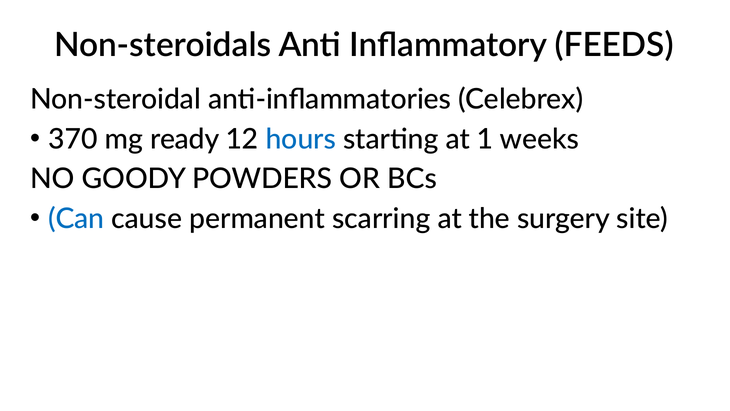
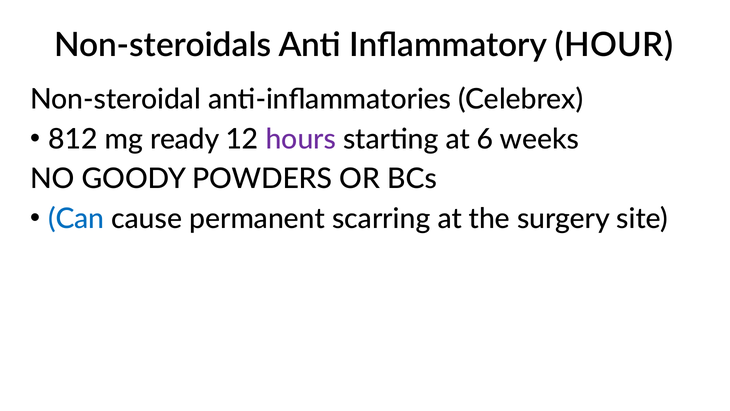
FEEDS: FEEDS -> HOUR (614, 45)
370: 370 -> 812 (73, 139)
hours colour: blue -> purple (301, 139)
1: 1 -> 6 (485, 139)
